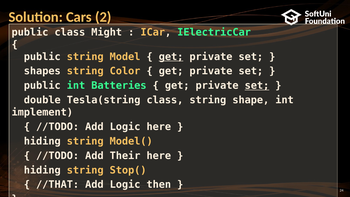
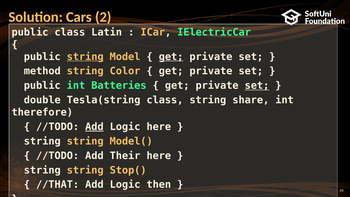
Might: Might -> Latin (107, 32)
string underline: none -> present (85, 57)
shapes: shapes -> method (42, 71)
shape: shape -> share (251, 100)
implement: implement -> therefore (42, 112)
Add underline: none -> present (94, 127)
hiding: hiding -> string (42, 141)
hiding: hiding -> string (42, 170)
